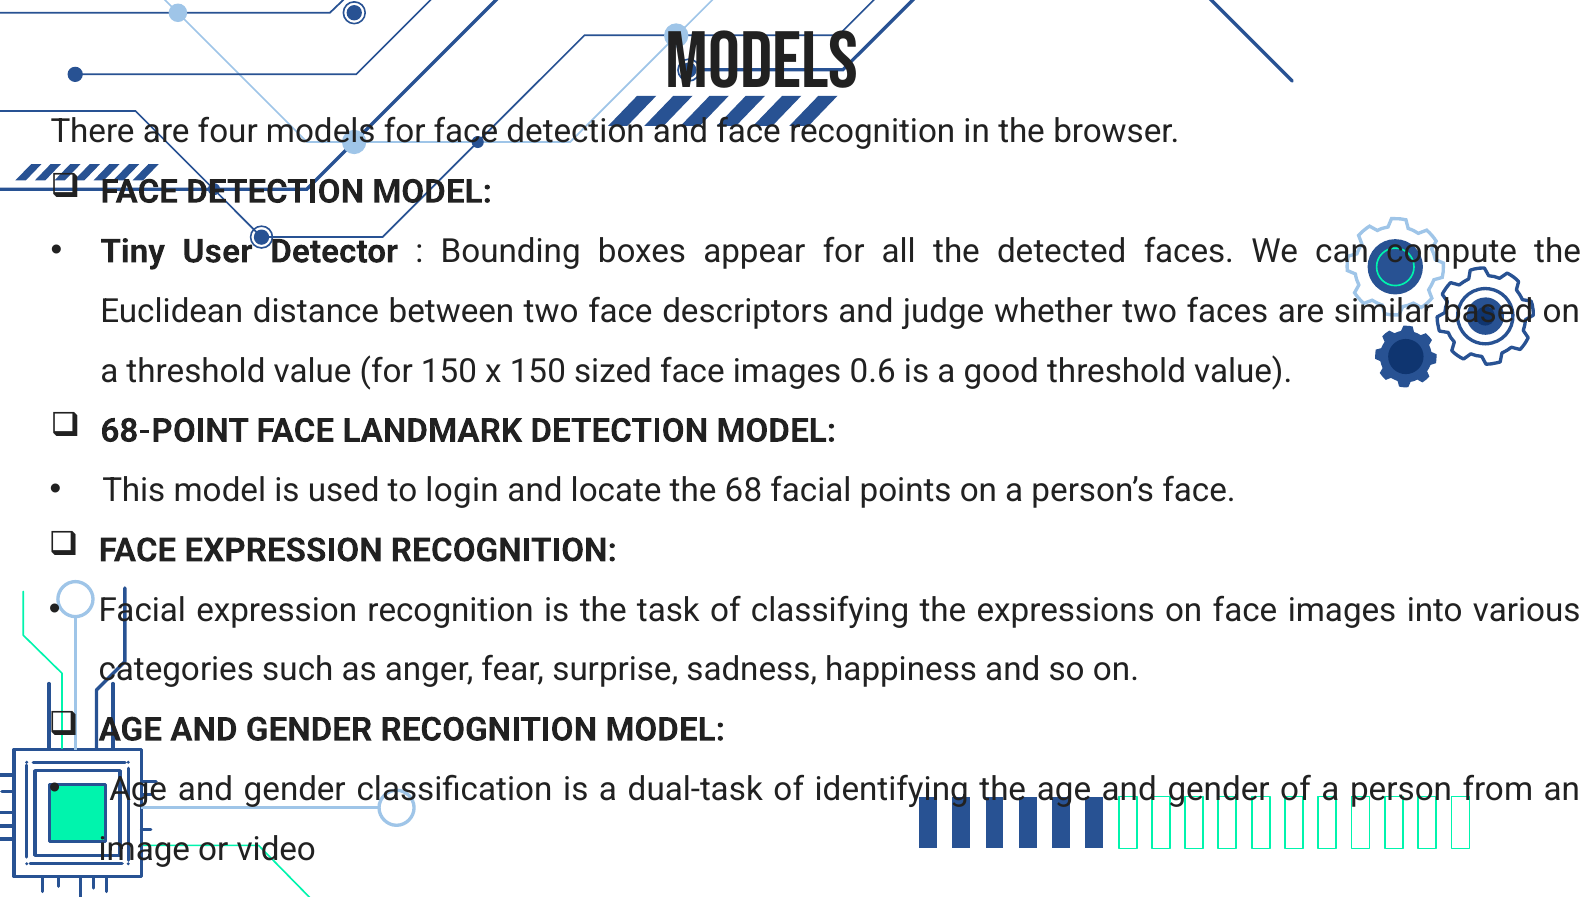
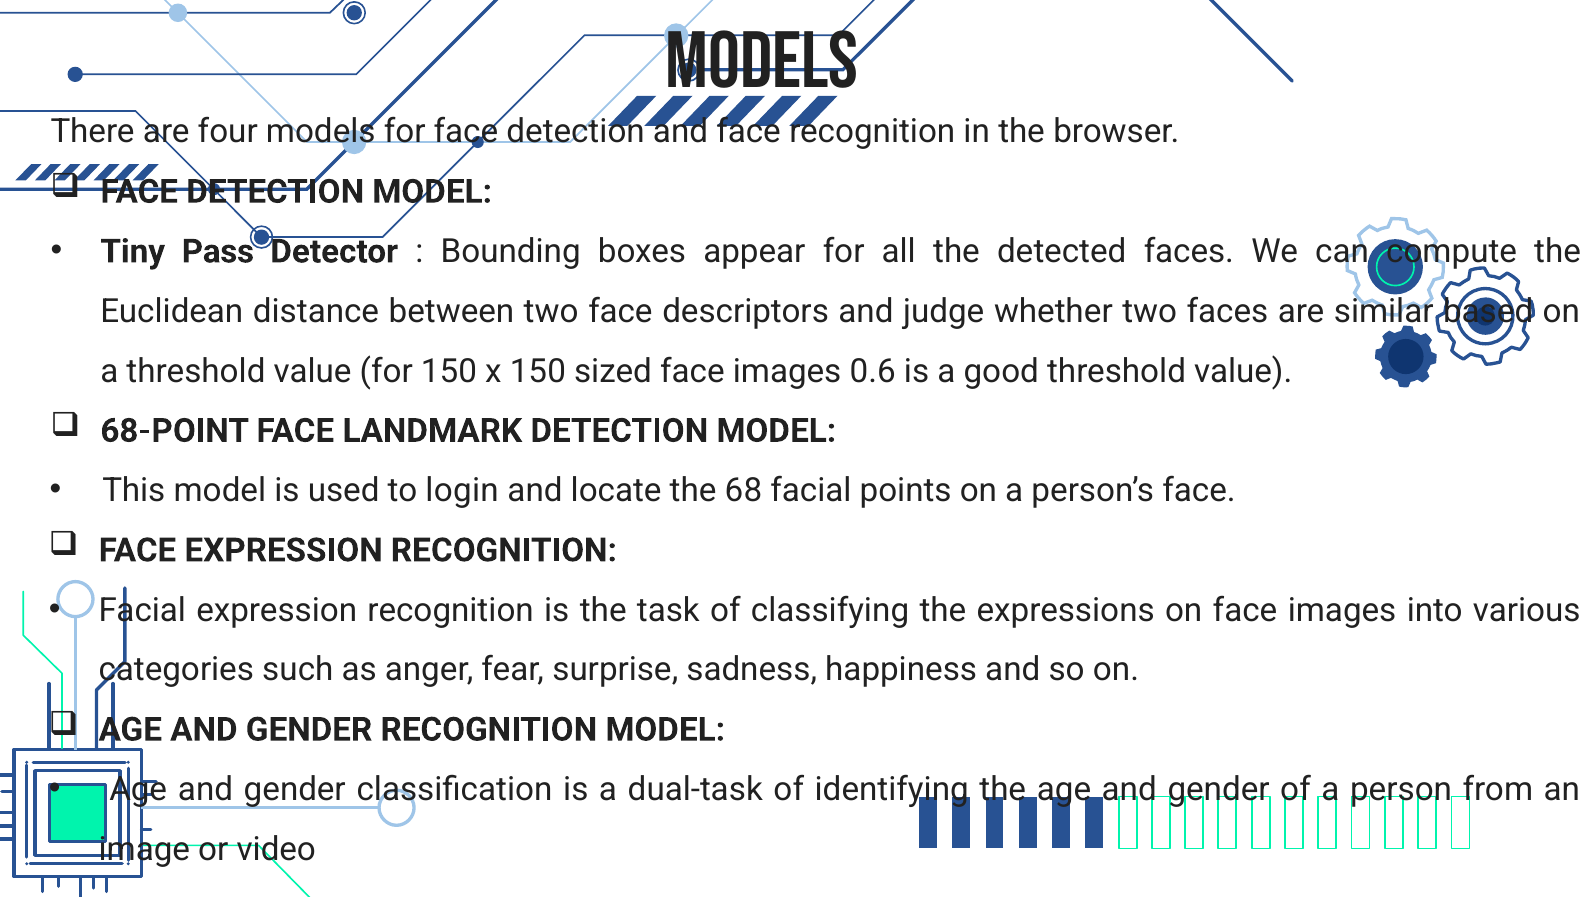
User: User -> Pass (218, 252)
